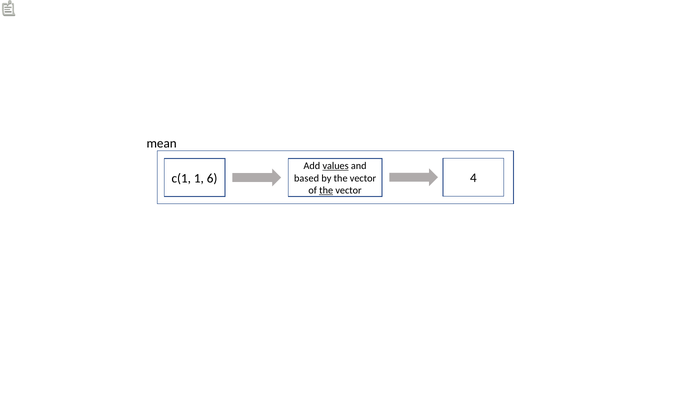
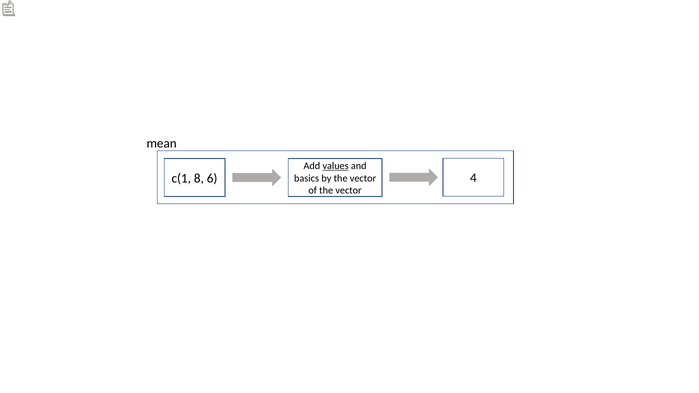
1: 1 -> 8 (199, 179)
based: based -> basics (307, 178)
the underline: present -> none (326, 191)
